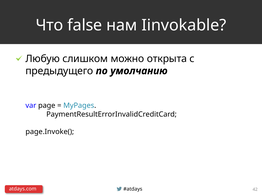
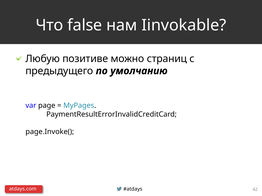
слишком: слишком -> позитиве (85, 59)
открыта: открыта -> страниц (167, 59)
